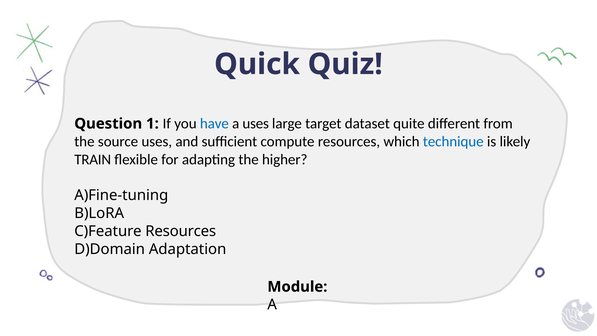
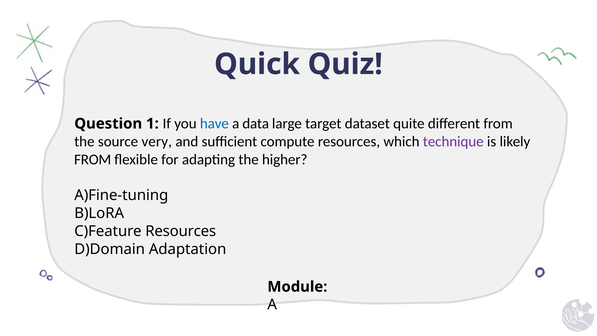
a uses: uses -> data (256, 124)
source uses: uses -> very (157, 141)
technique colour: blue -> purple (453, 141)
TRAIN: TRAIN -> FROM (93, 159)
